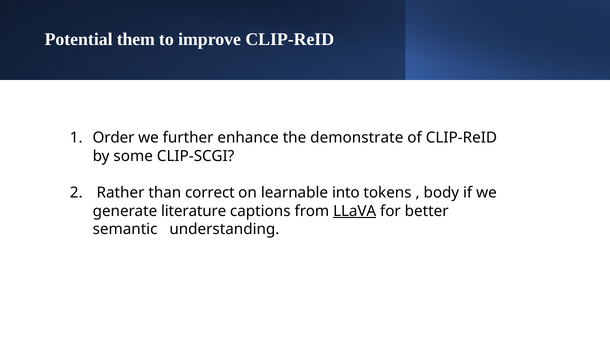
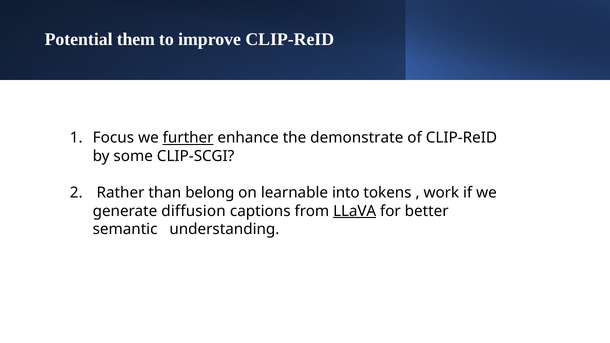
Order: Order -> Focus (113, 138)
further underline: none -> present (188, 138)
correct: correct -> belong (210, 193)
body: body -> work (441, 193)
literature: literature -> diffusion (194, 211)
